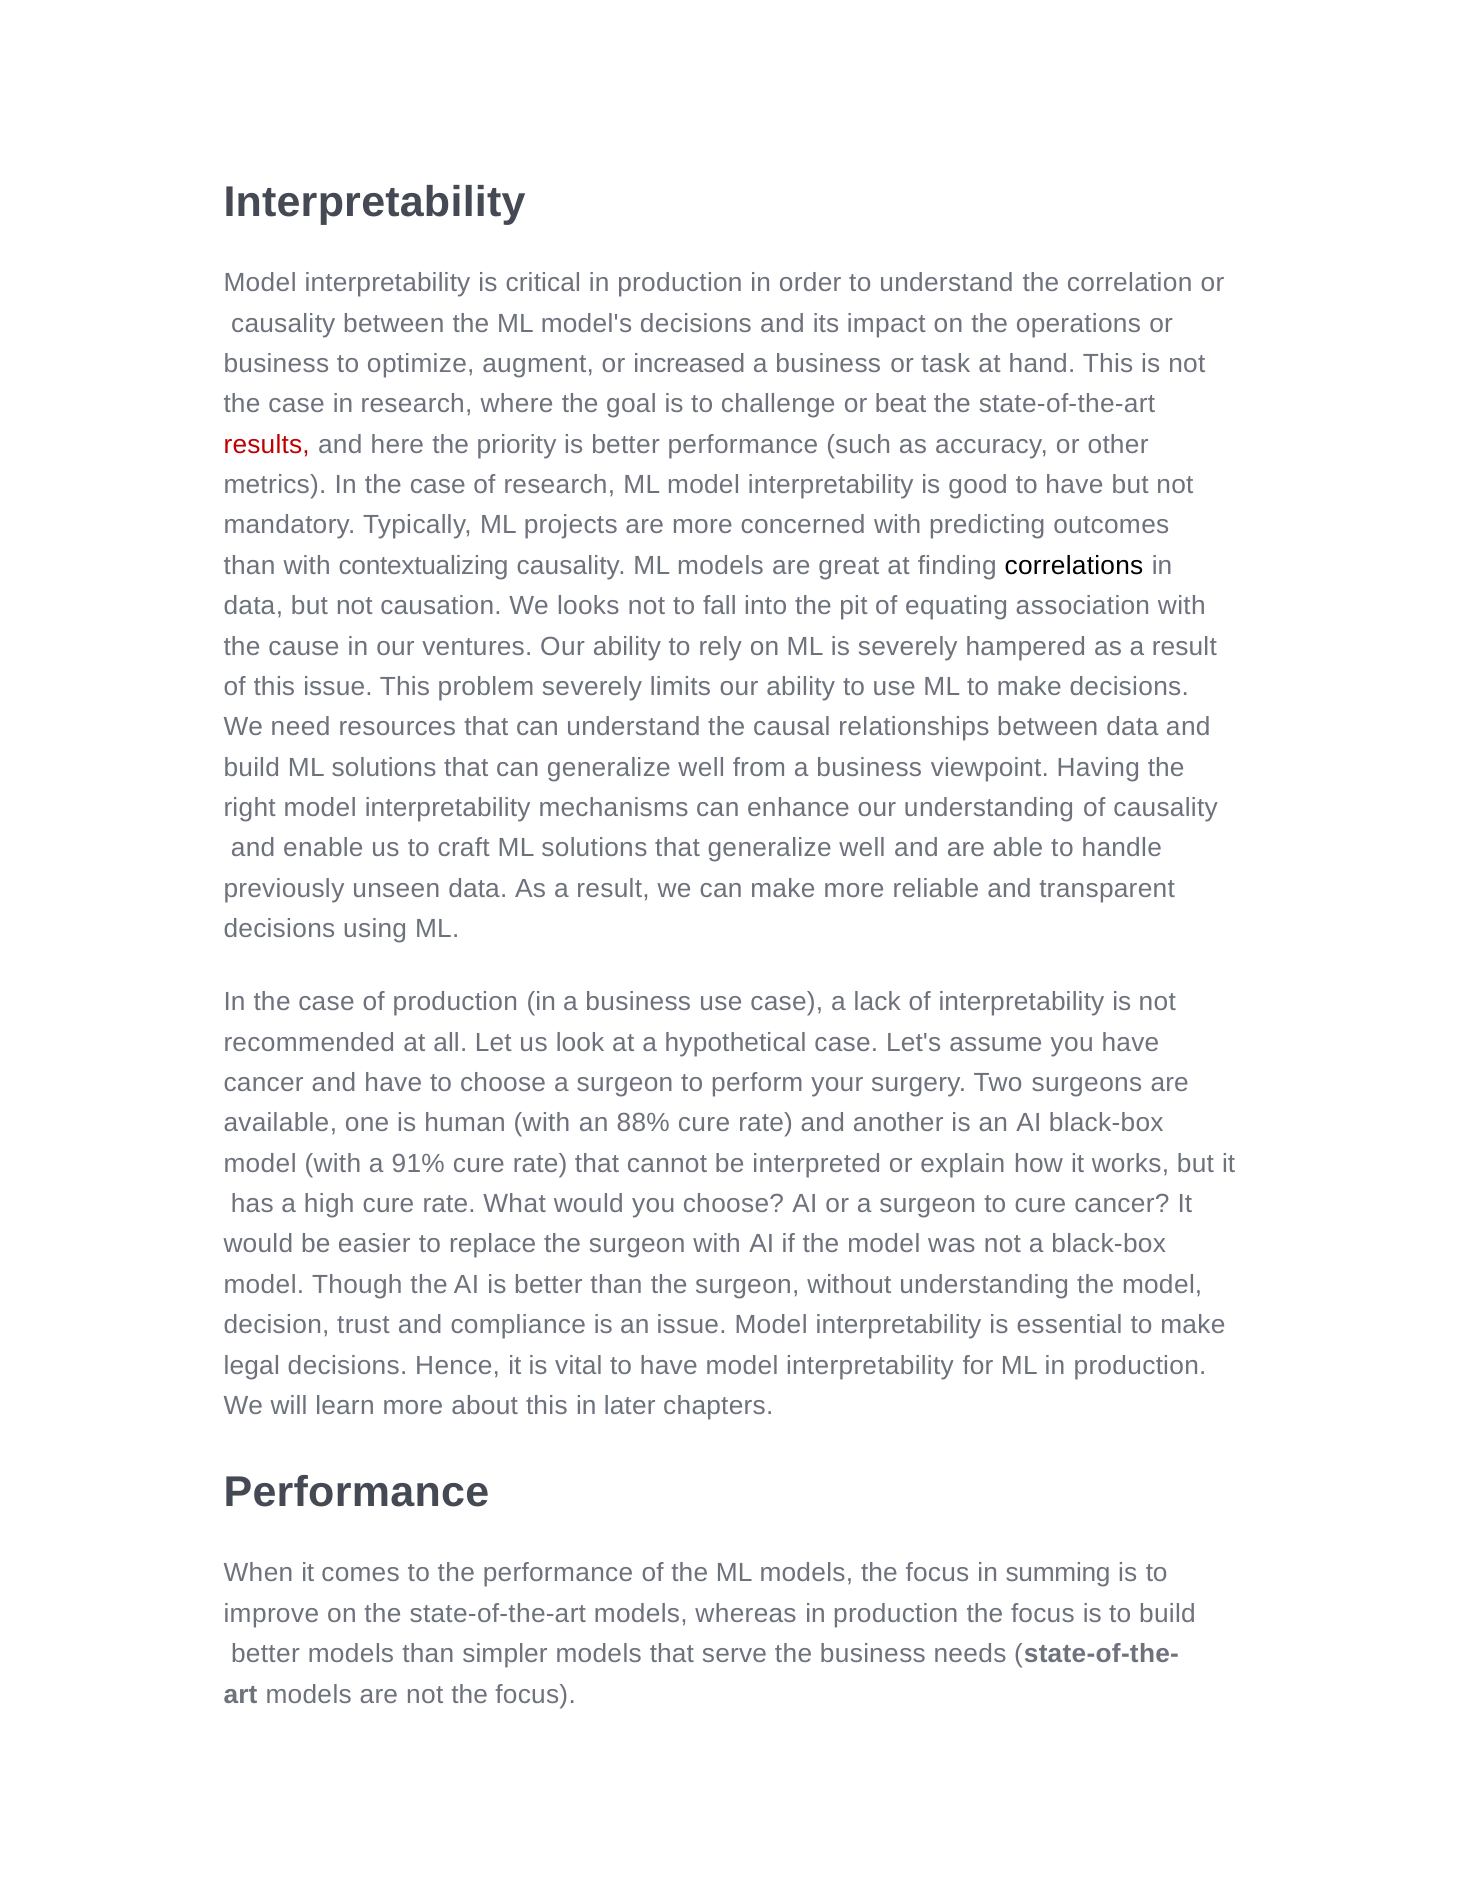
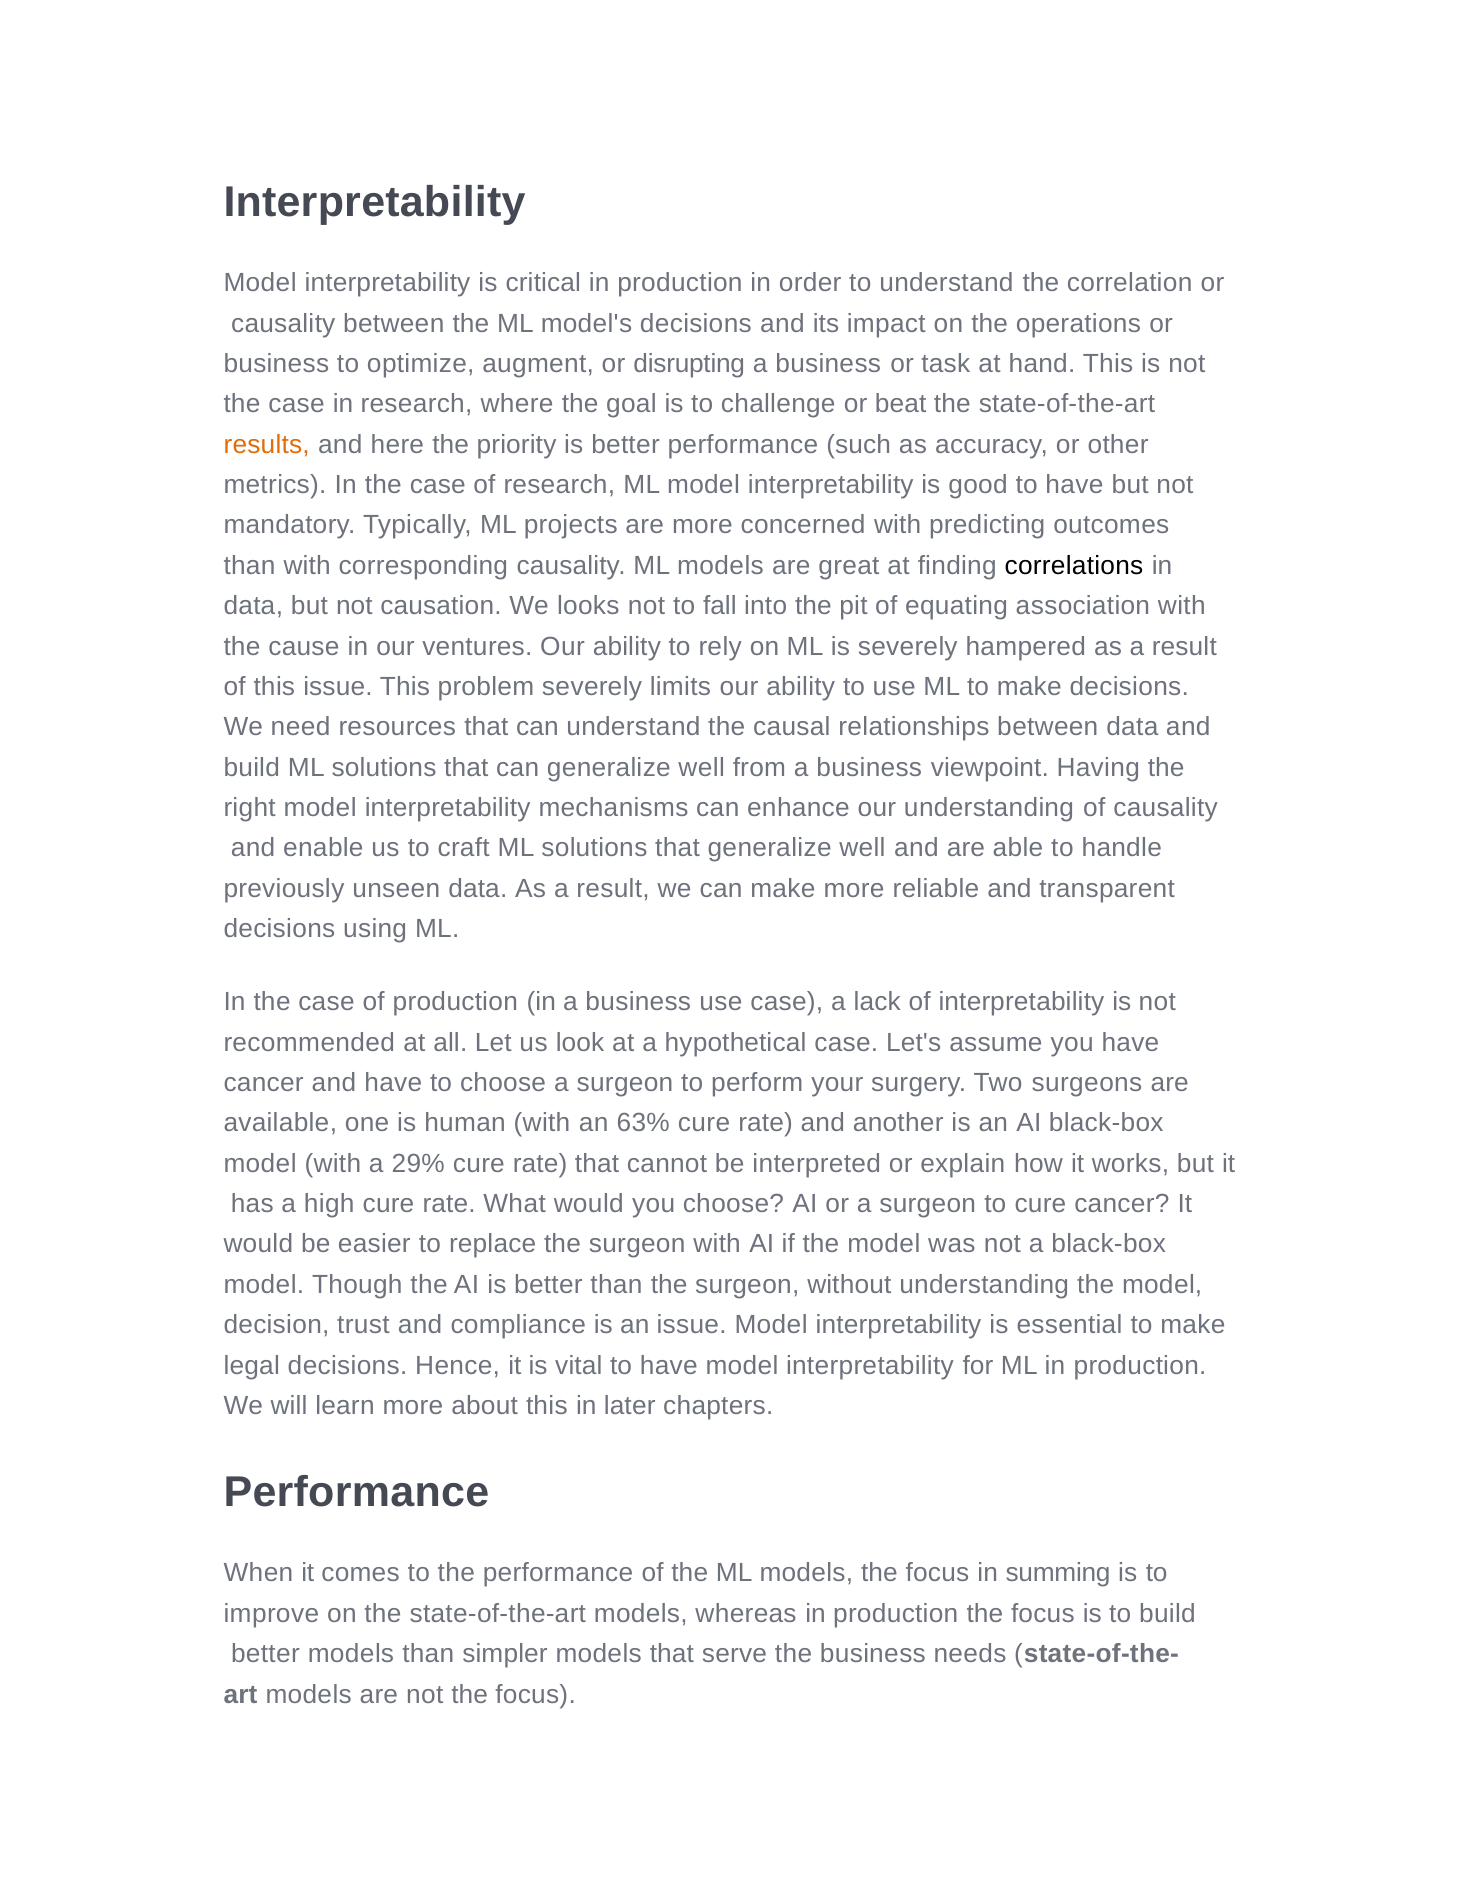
increased: increased -> disrupting (689, 364)
results colour: red -> orange (267, 445)
contextualizing: contextualizing -> corresponding (423, 566)
88%: 88% -> 63% (643, 1123)
91%: 91% -> 29% (418, 1164)
